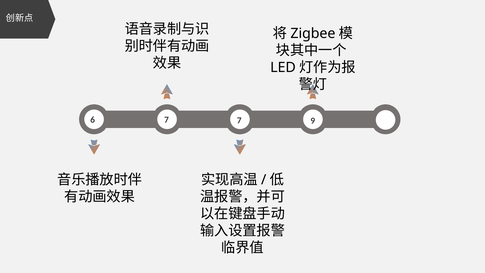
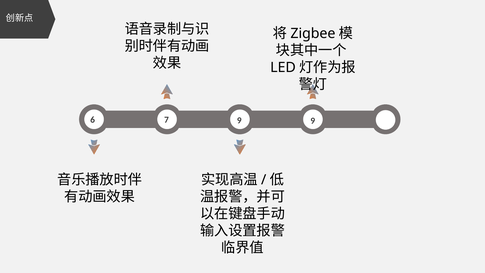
7 7: 7 -> 9 (239, 120)
